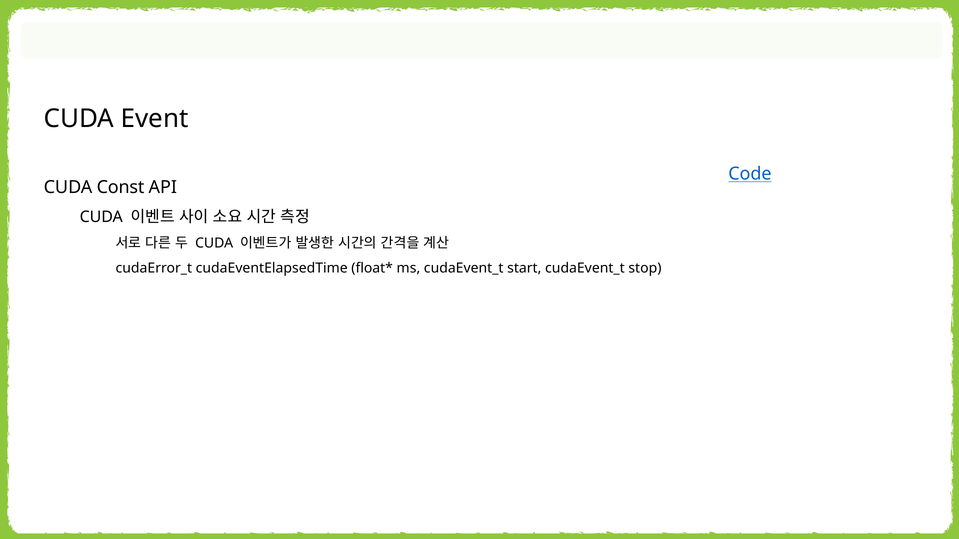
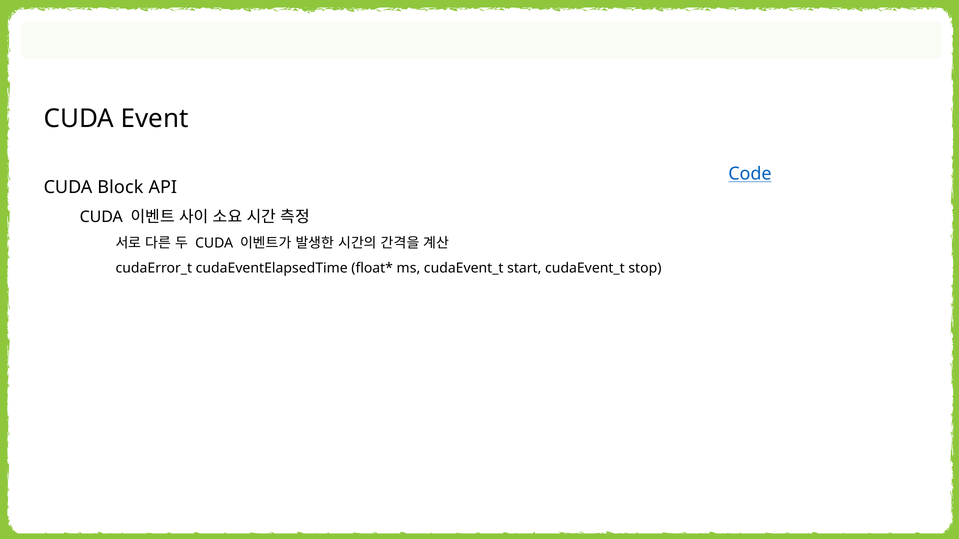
Const: Const -> Block (120, 187)
